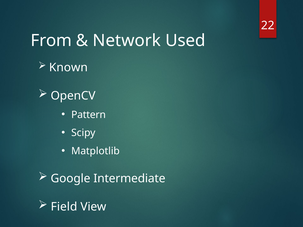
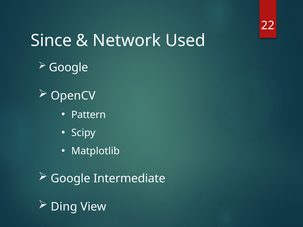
From: From -> Since (51, 41)
Known: Known -> Google (69, 67)
Field: Field -> Ding (64, 207)
